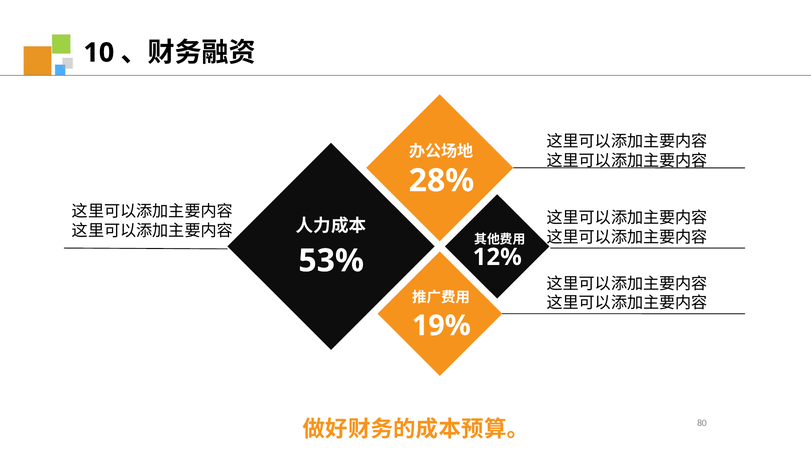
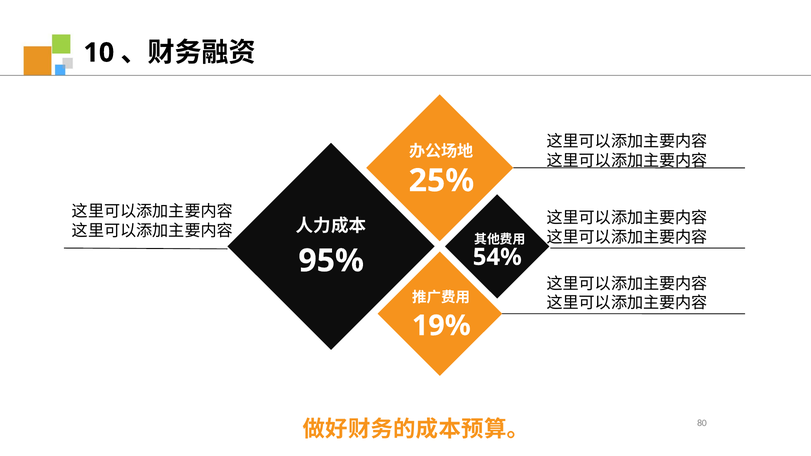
28%: 28% -> 25% (441, 181)
12%: 12% -> 54% (497, 257)
53%: 53% -> 95% (331, 261)
